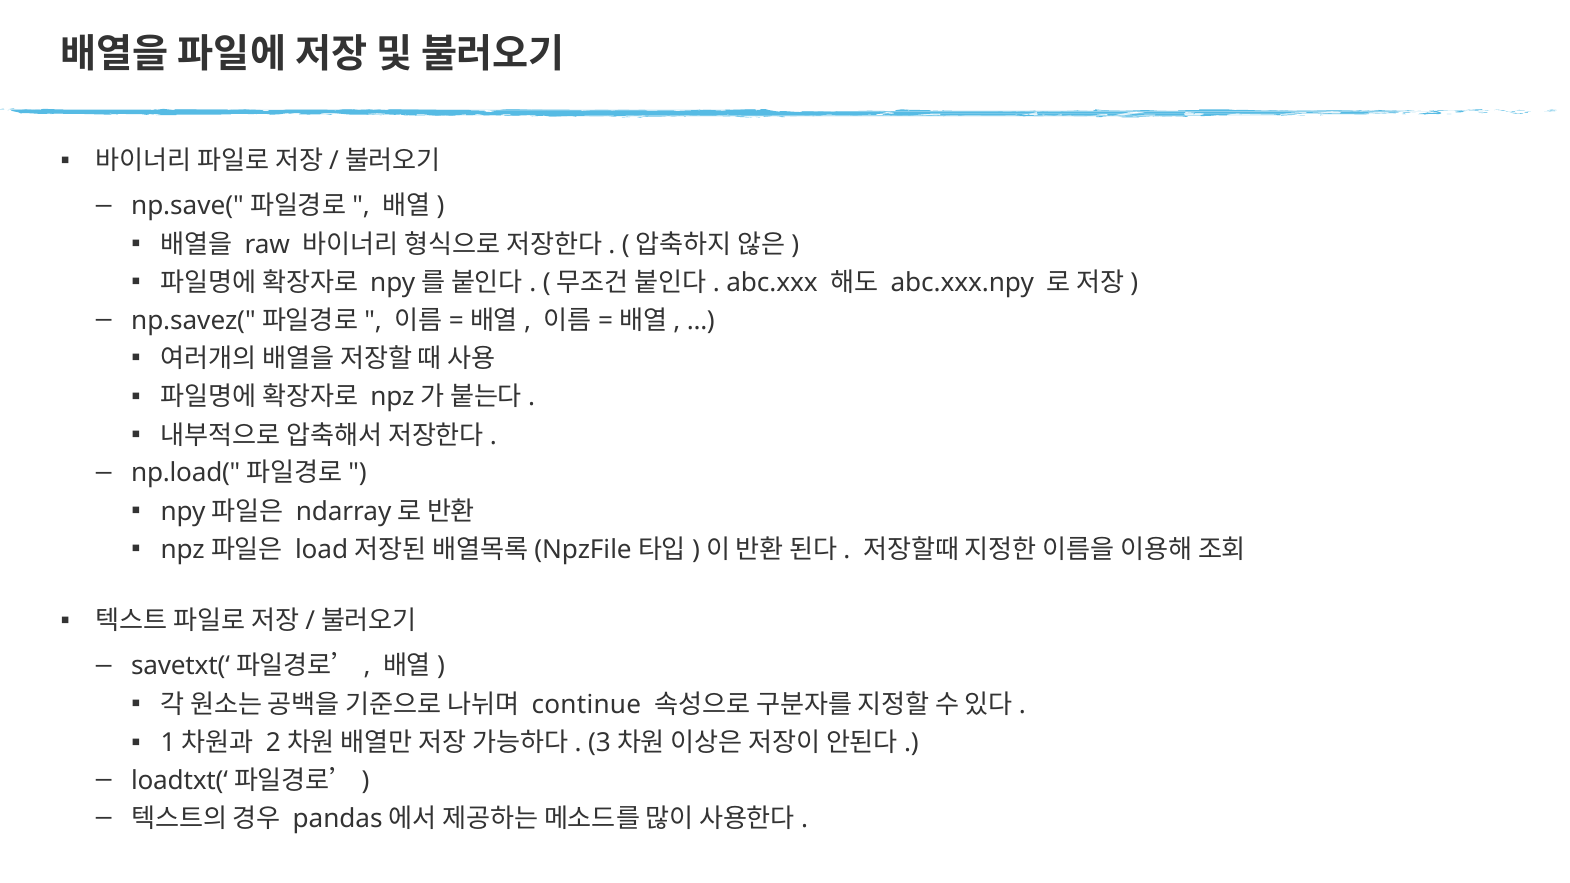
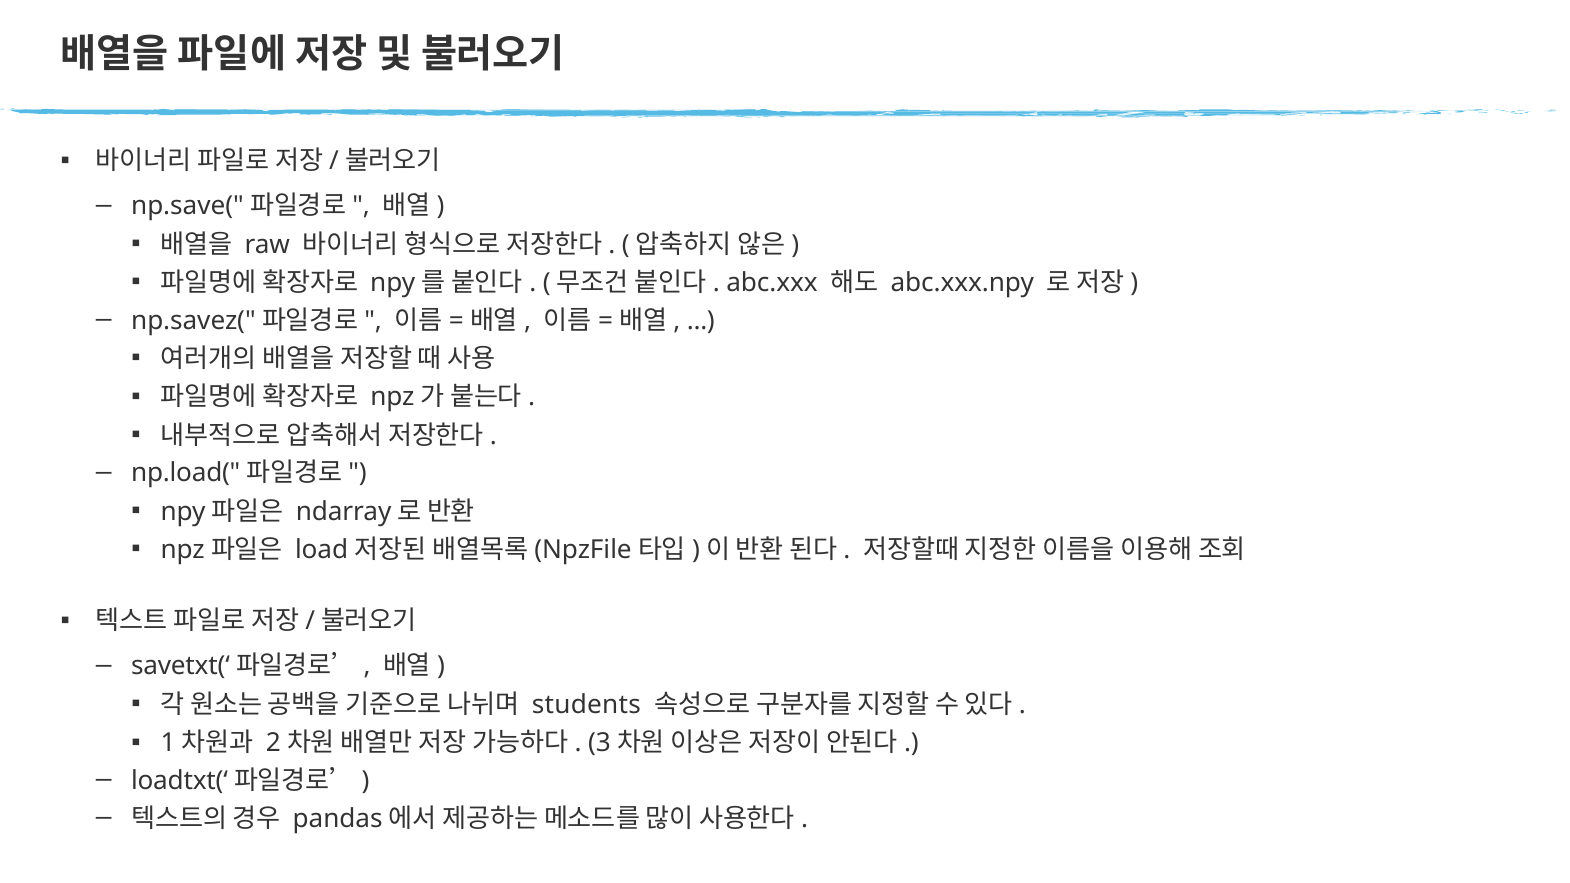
continue: continue -> students (586, 705)
